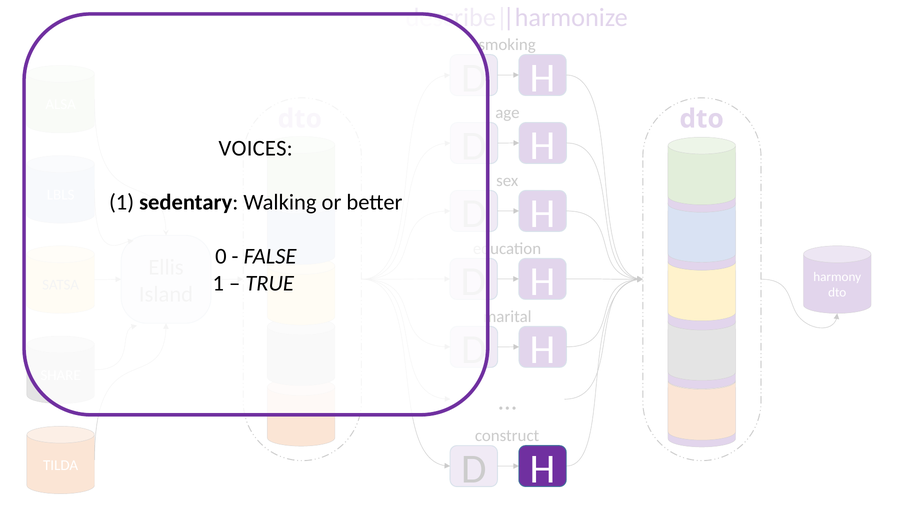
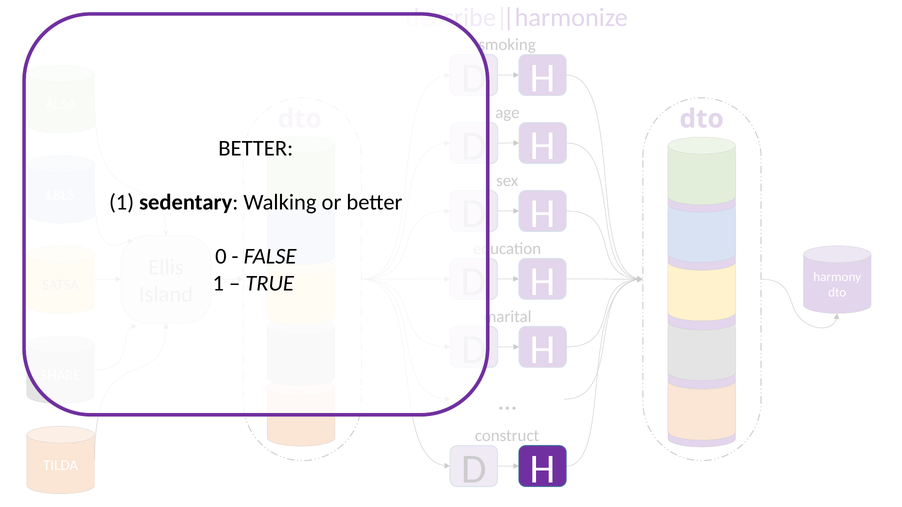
VOICES: VOICES -> BETTER (256, 148)
